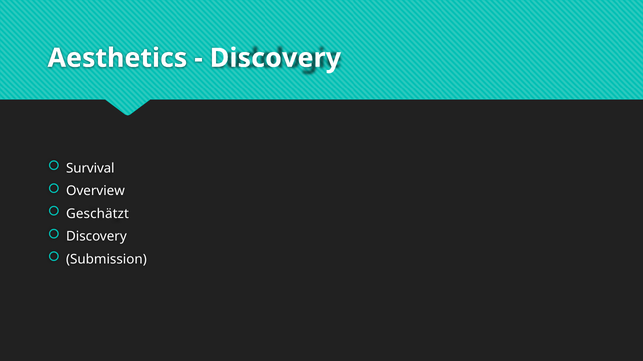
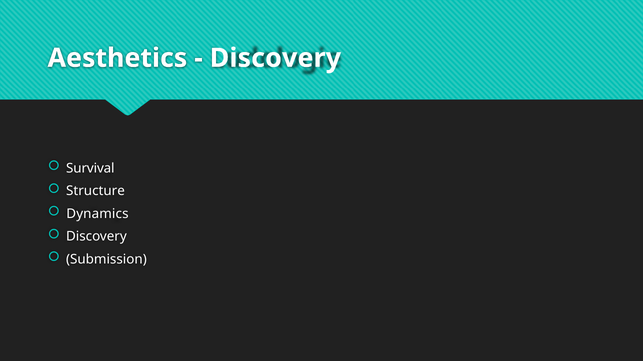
Overview: Overview -> Structure (95, 191)
Geschätzt: Geschätzt -> Dynamics (97, 214)
